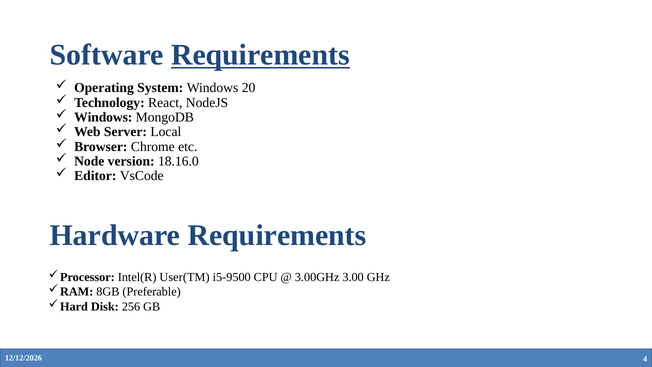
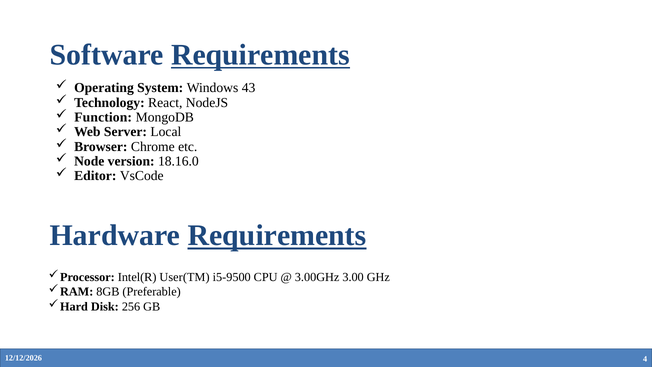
20: 20 -> 43 (249, 88)
Windows: Windows -> Function (103, 117)
Requirements underline: none -> present (277, 235)
